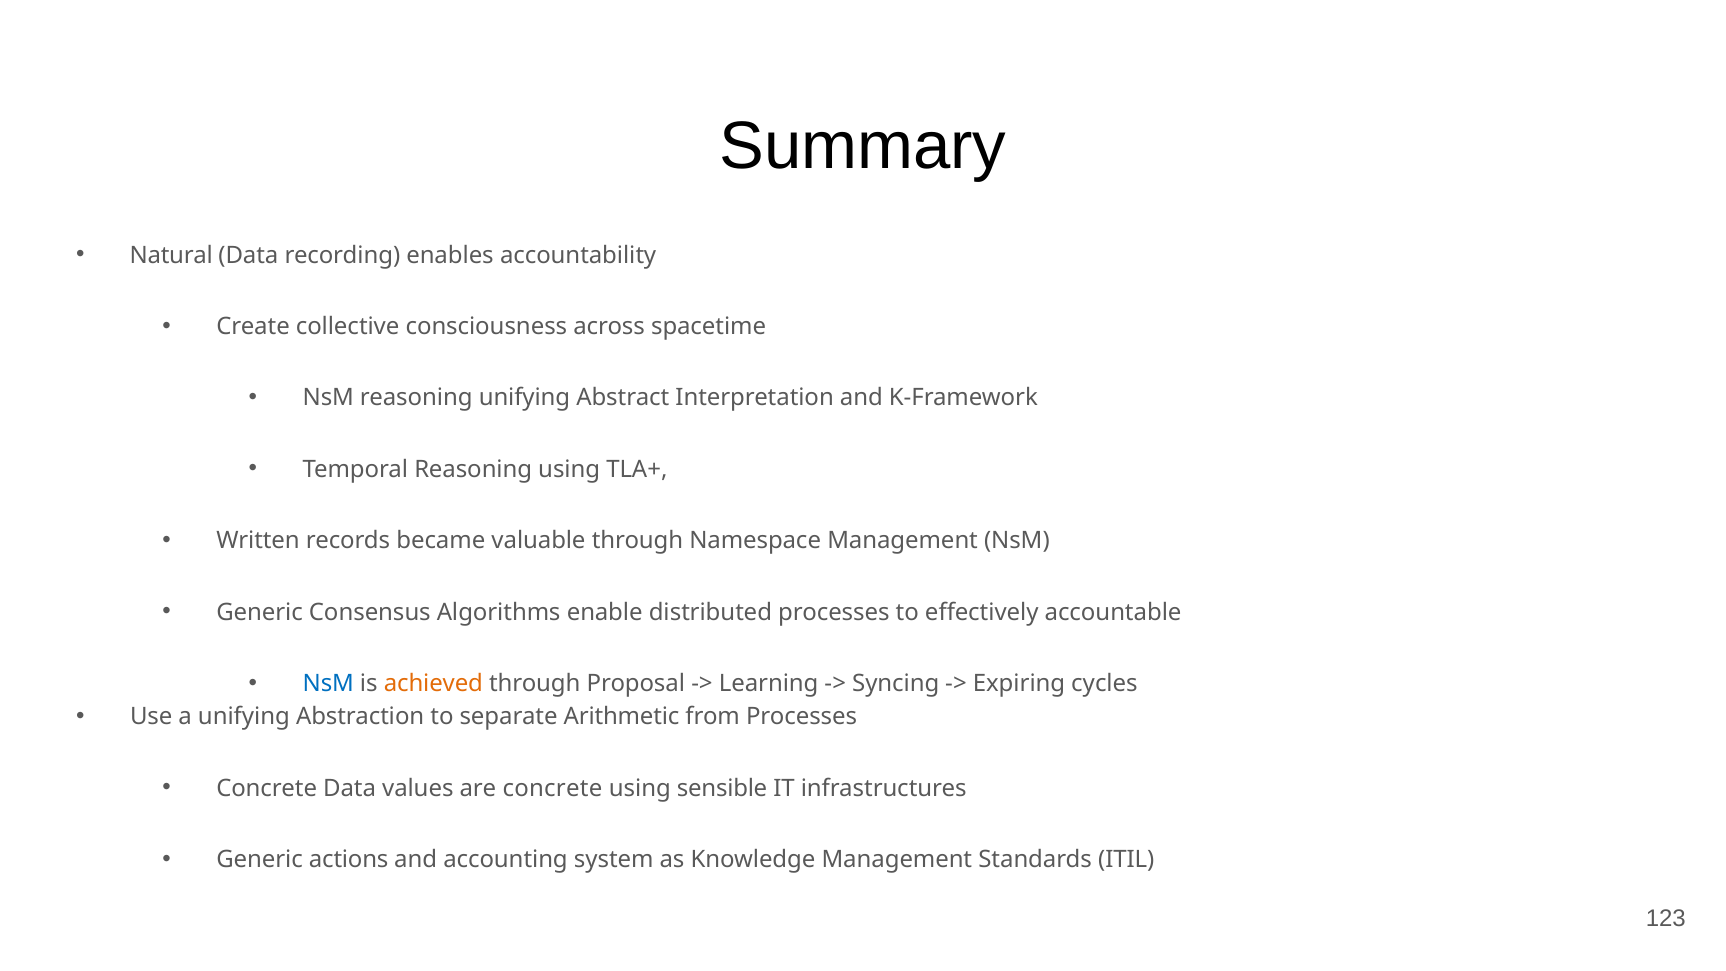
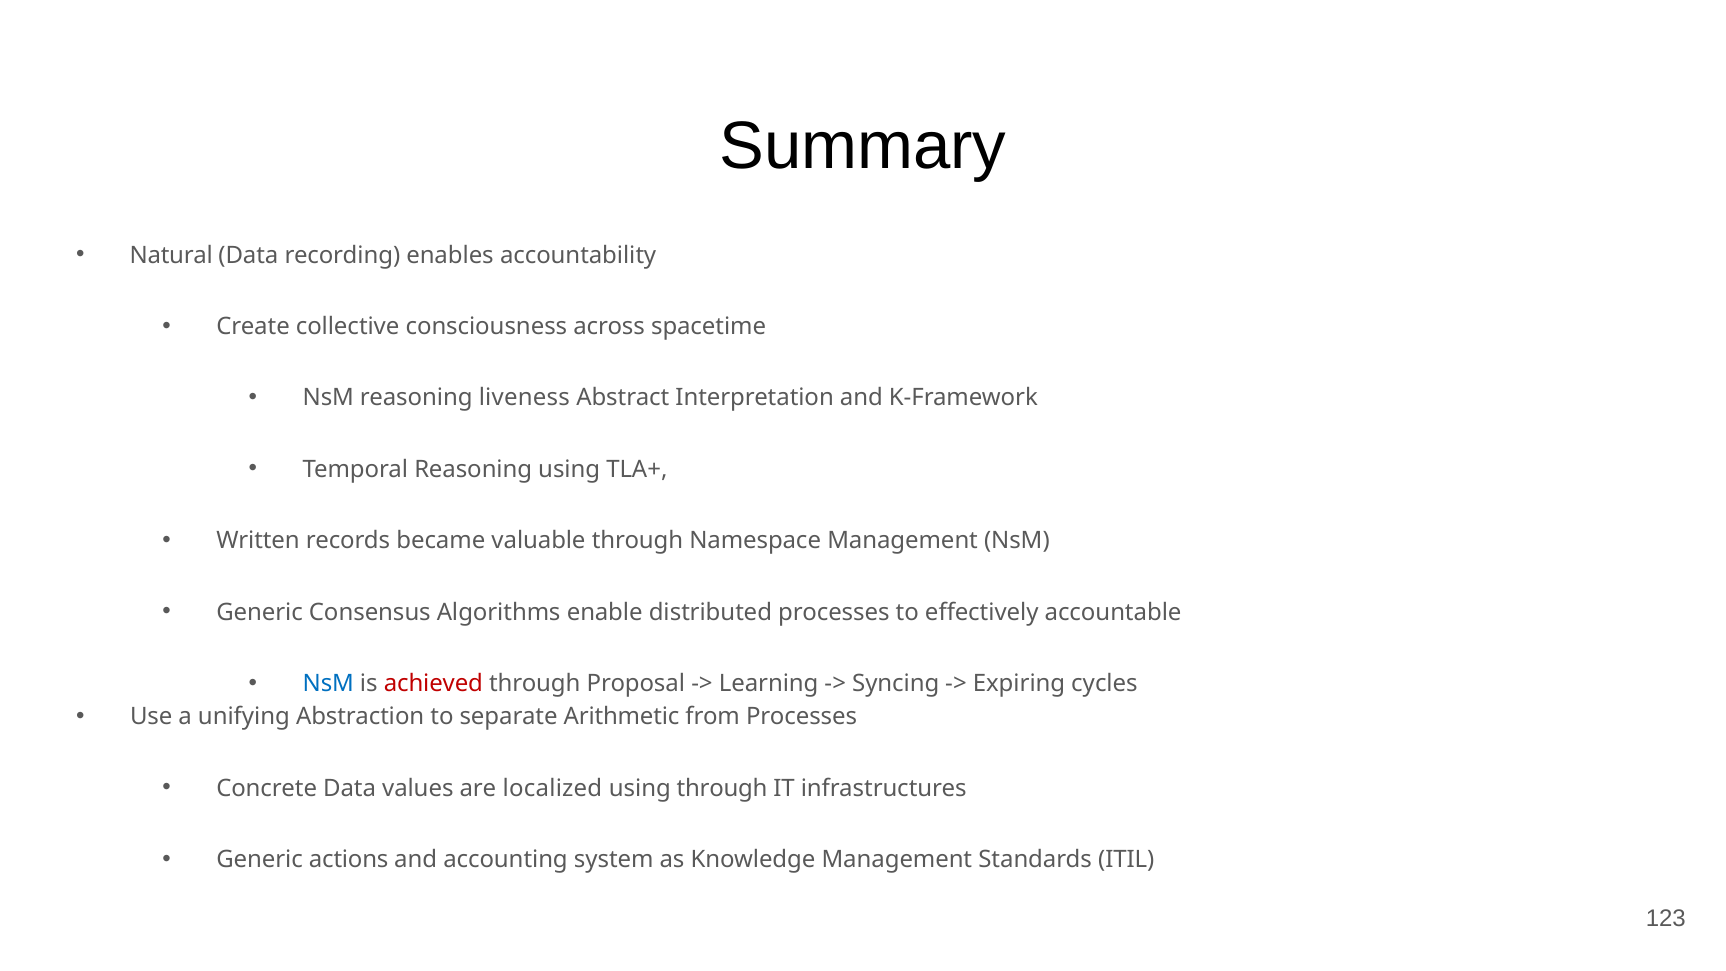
reasoning unifying: unifying -> liveness (524, 398)
achieved colour: orange -> red (433, 684)
are concrete: concrete -> localized (552, 788)
using sensible: sensible -> through (722, 788)
